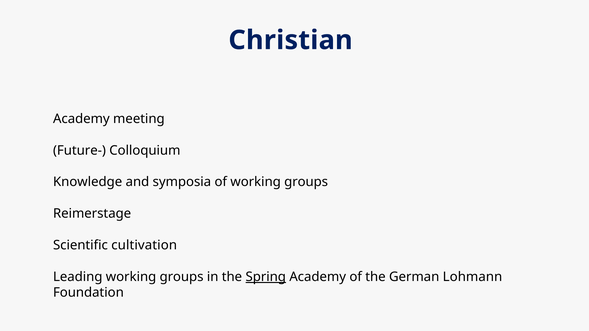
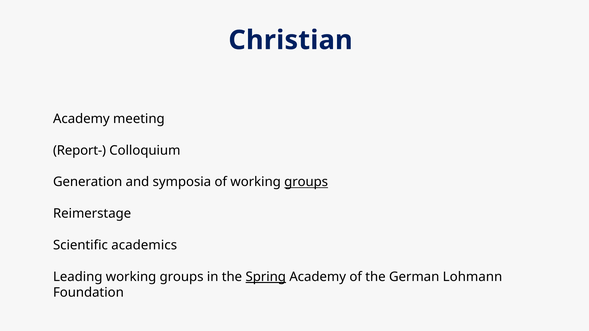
Future-: Future- -> Report- (80, 150)
Knowledge: Knowledge -> Generation (88, 182)
groups underline: none -> present (306, 182)
cultivation: cultivation -> academics (144, 245)
